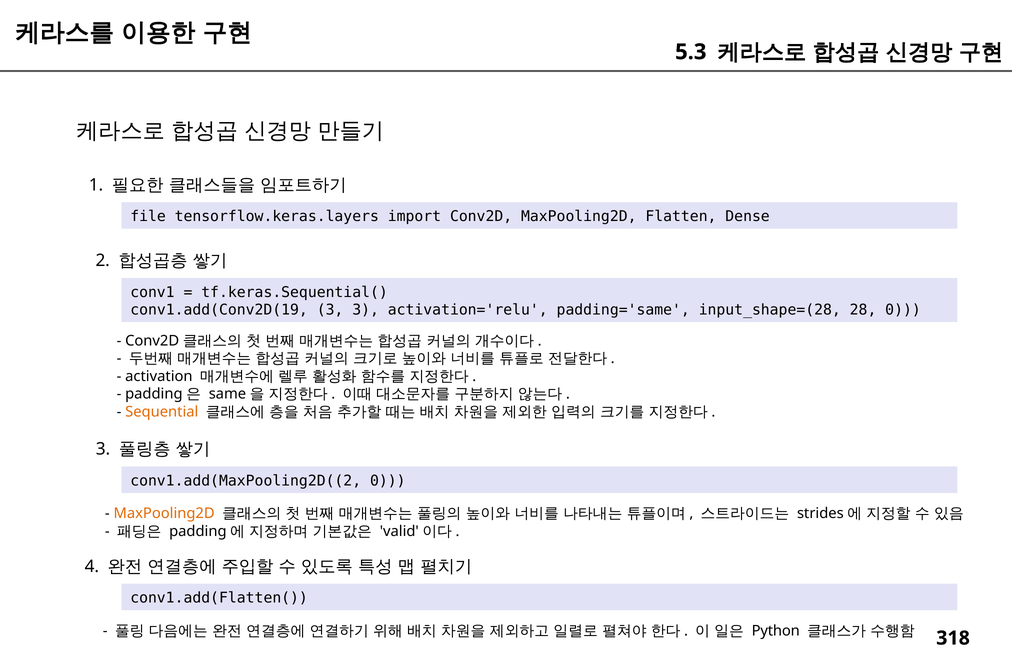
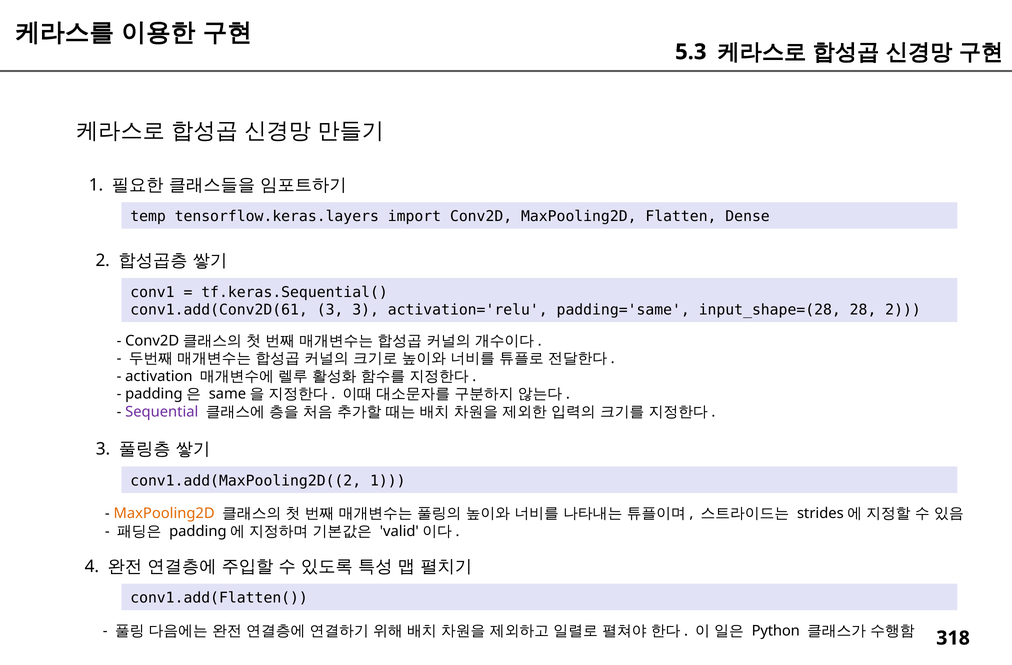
file: file -> temp (148, 216)
conv1.add(Conv2D(19: conv1.add(Conv2D(19 -> conv1.add(Conv2D(61 (219, 310)
28 0: 0 -> 2 (903, 310)
Sequential colour: orange -> purple (162, 412)
conv1.add(MaxPooling2D((2 0: 0 -> 1 (388, 481)
